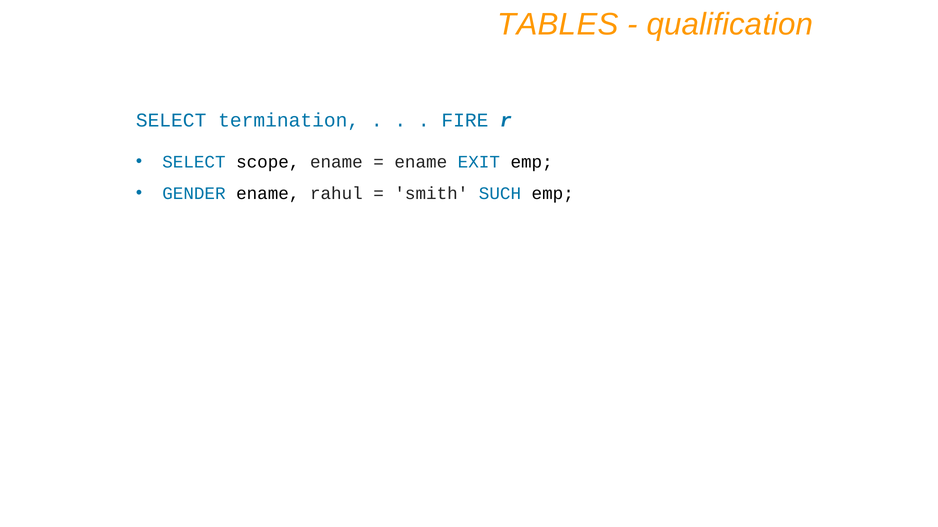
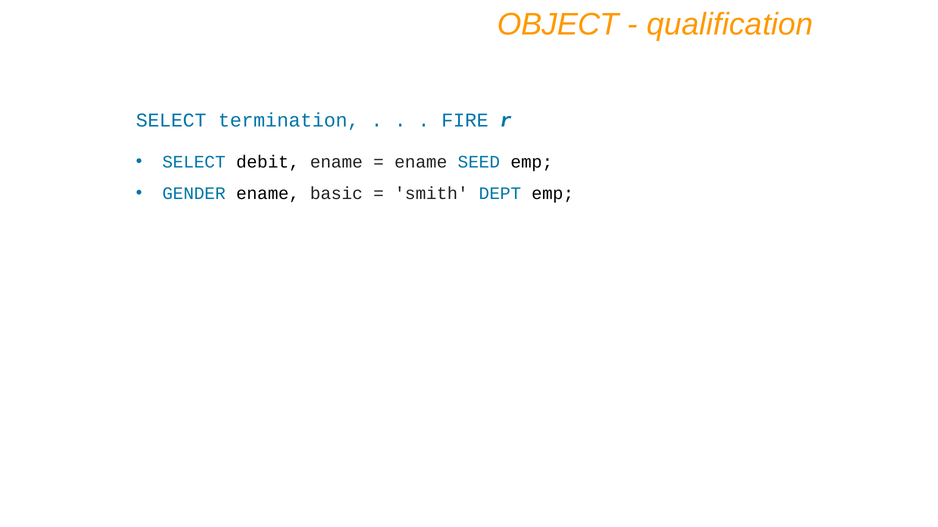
TABLES: TABLES -> OBJECT (558, 24)
scope: scope -> debit (268, 162)
EXIT: EXIT -> SEED (479, 162)
rahul: rahul -> basic (336, 194)
SUCH: SUCH -> DEPT (500, 194)
